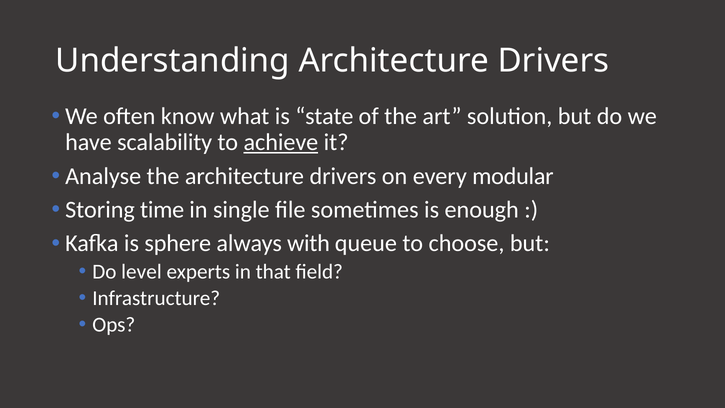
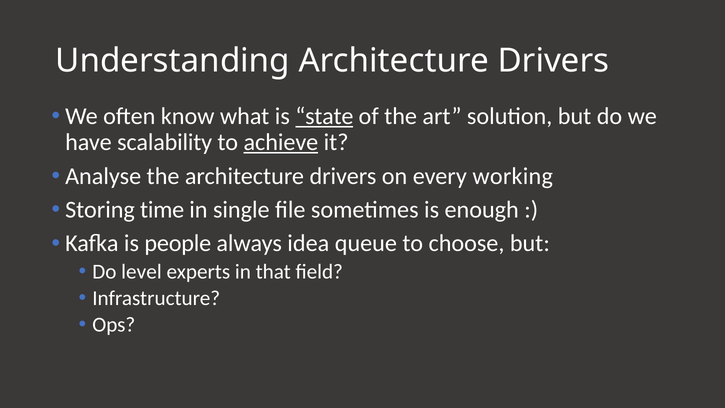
state underline: none -> present (324, 116)
modular: modular -> working (513, 176)
sphere: sphere -> people (178, 243)
with: with -> idea (308, 243)
